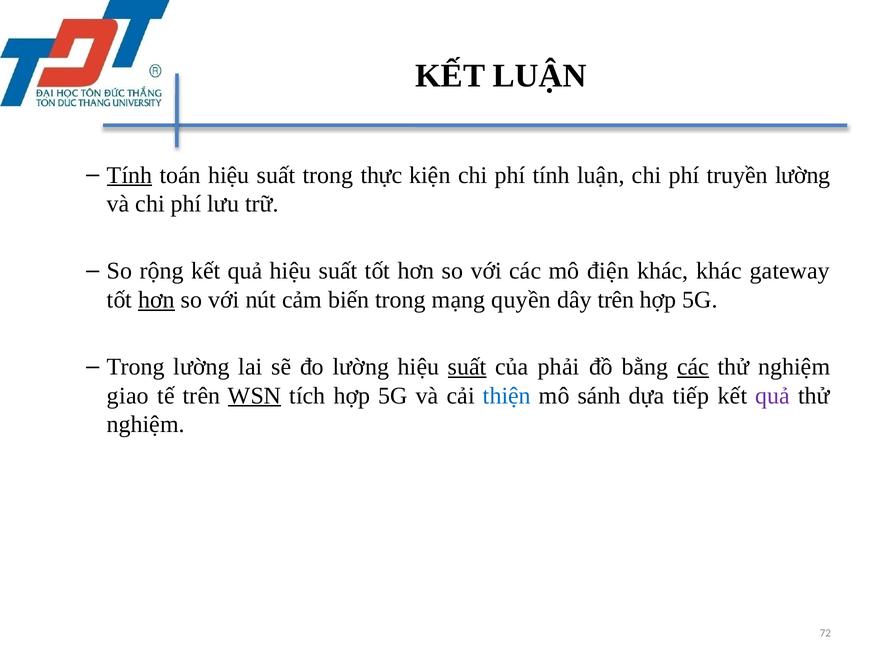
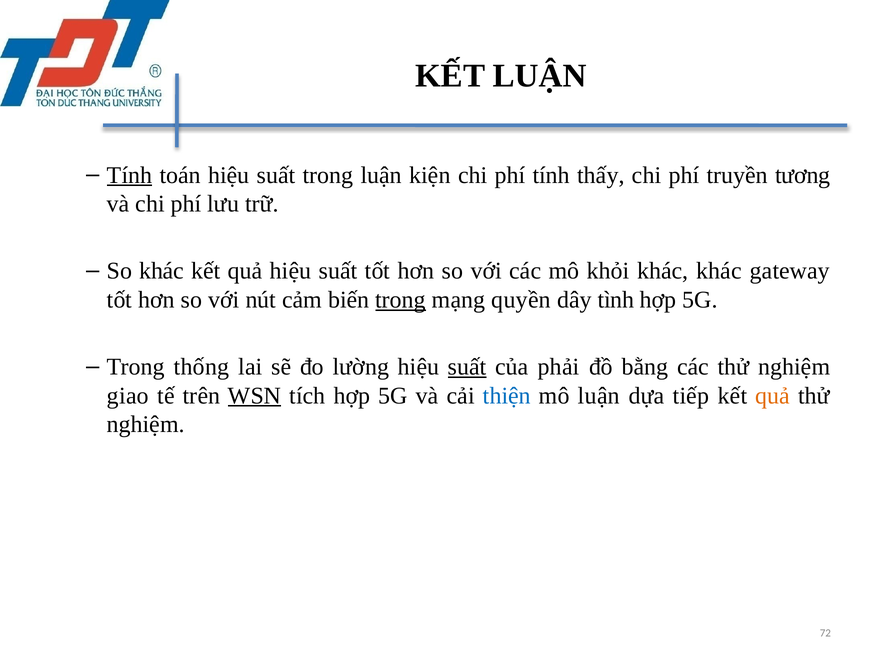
trong thực: thực -> luận (381, 175)
tính luận: luận -> thấy (601, 175)
truyền lường: lường -> tương (803, 175)
So rộng: rộng -> khác (162, 271)
điện: điện -> khỏi (608, 271)
hơn underline: present -> none (156, 300)
trong underline: none -> present (401, 300)
dây trên: trên -> tình (616, 300)
Trong lường: lường -> thống (201, 367)
các underline: present -> none (693, 367)
mô sánh: sánh -> luận (599, 396)
quả colour: purple -> orange (773, 396)
